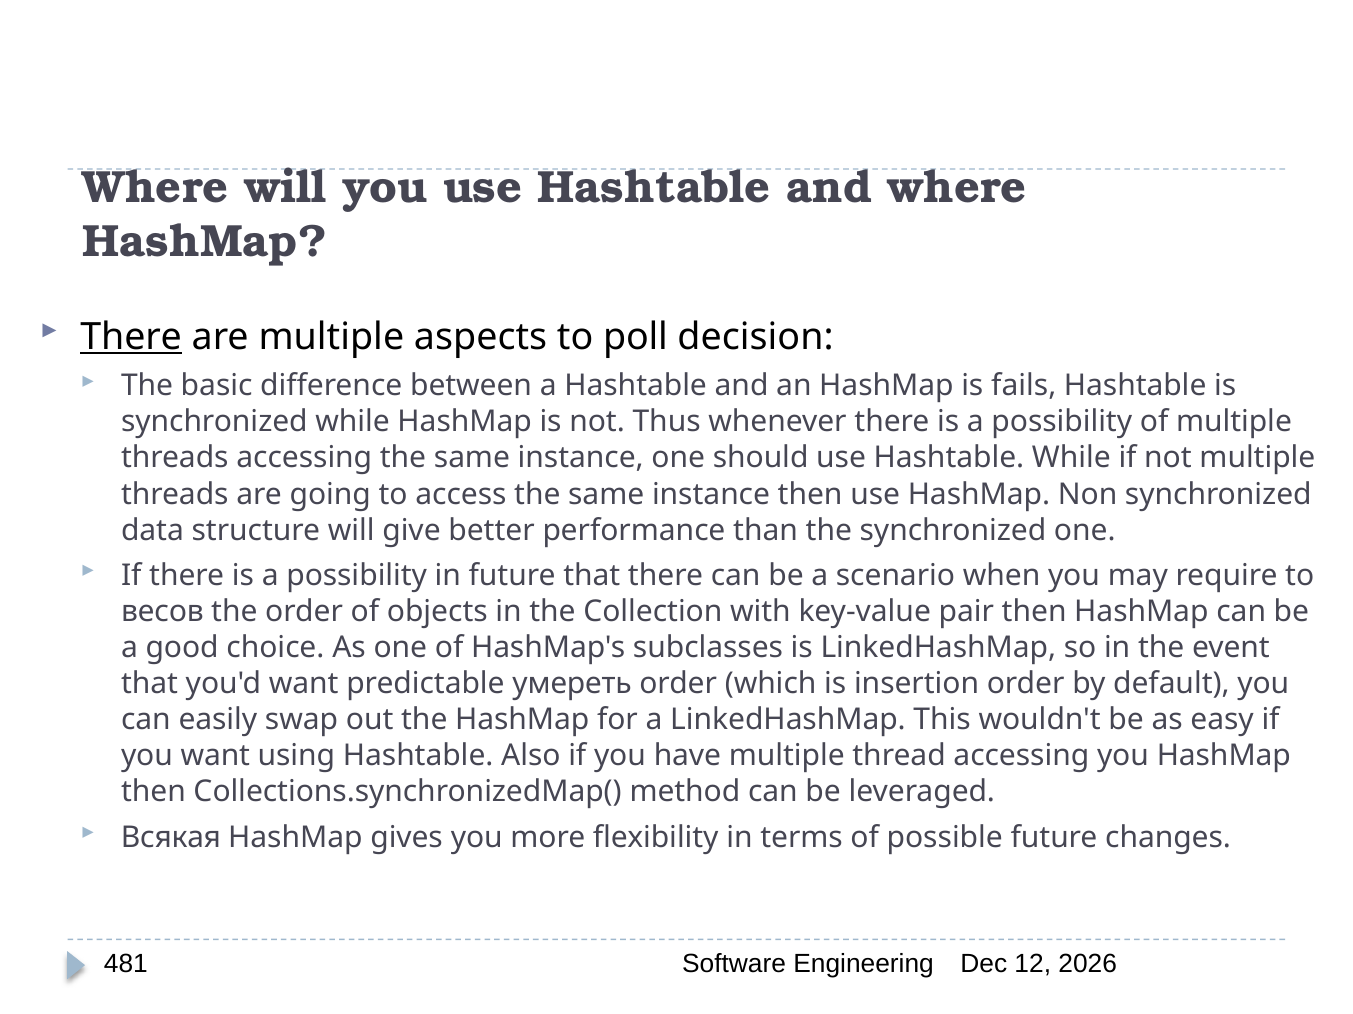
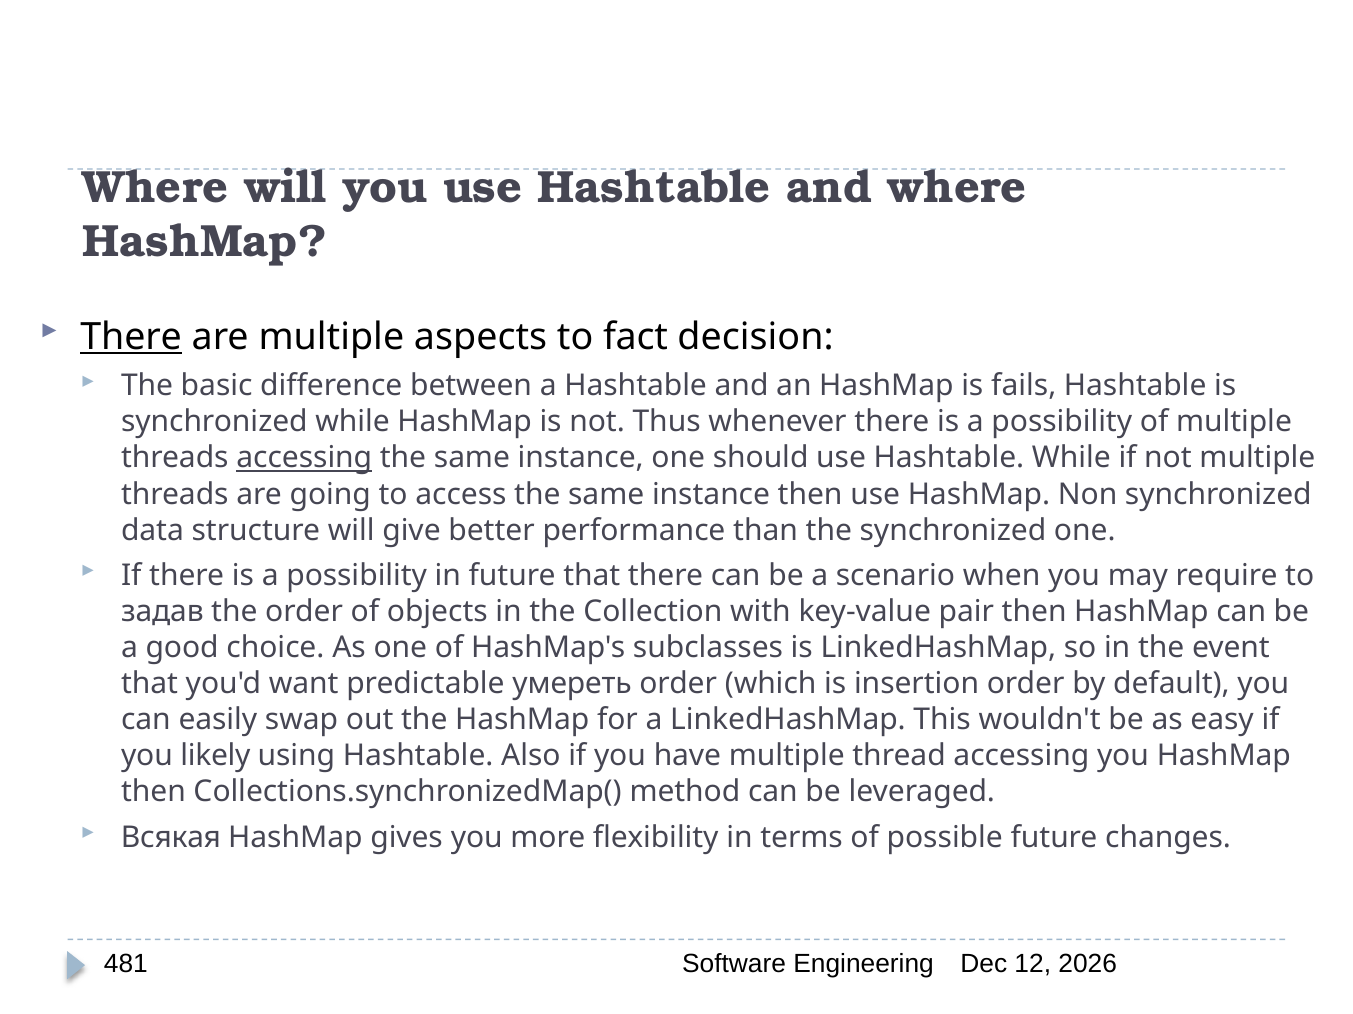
poll: poll -> fact (635, 337)
accessing underline: none -> present (304, 458)
весов: весов -> задав (162, 612)
you want: want -> likely (215, 756)
